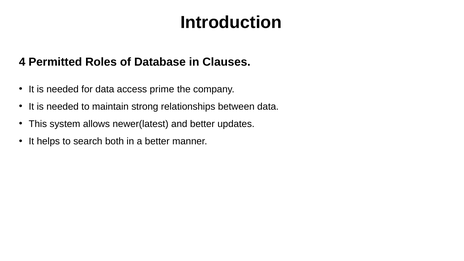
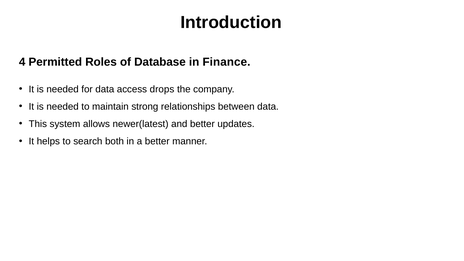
Clauses: Clauses -> Finance (226, 62)
prime: prime -> drops (162, 89)
